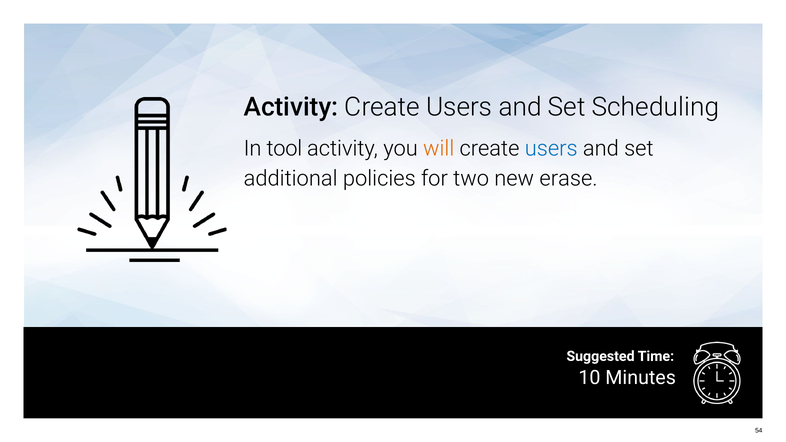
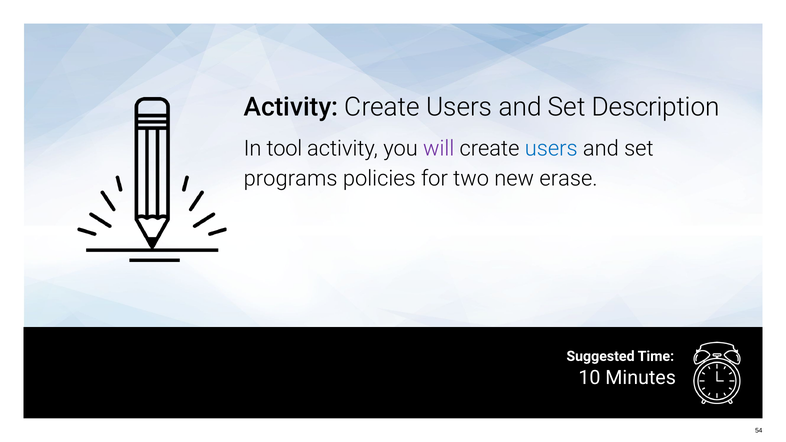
Scheduling: Scheduling -> Description (656, 107)
will colour: orange -> purple (439, 148)
additional: additional -> programs (291, 179)
